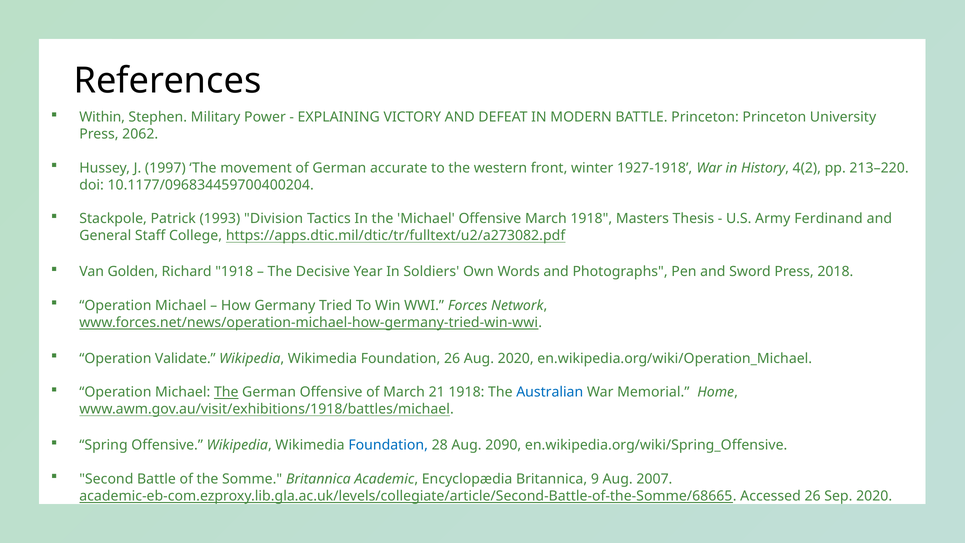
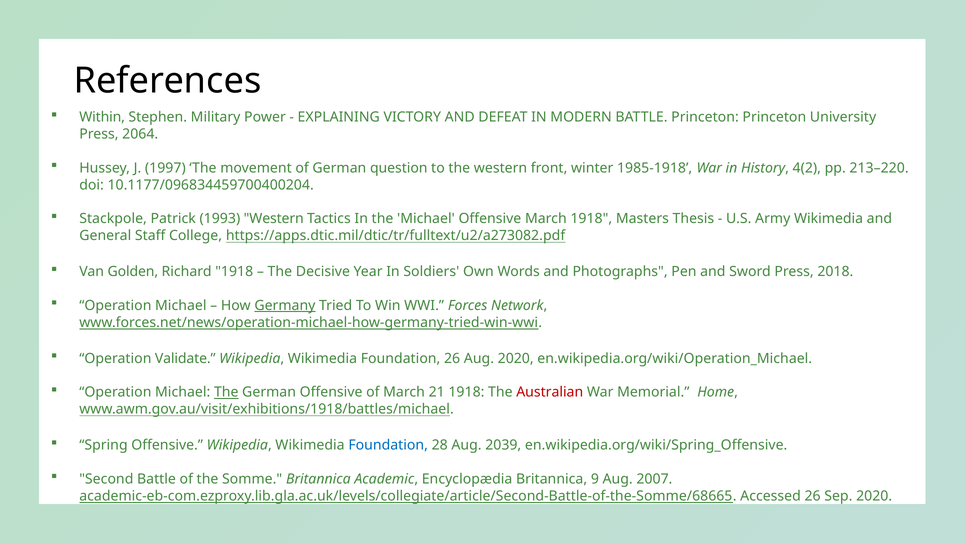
2062: 2062 -> 2064 (140, 134)
accurate: accurate -> question (399, 168)
1927-1918: 1927-1918 -> 1985-1918 (655, 168)
1993 Division: Division -> Western (274, 219)
Army Ferdinand: Ferdinand -> Wikimedia (829, 219)
Germany underline: none -> present (285, 305)
Australian colour: blue -> red (550, 392)
2090: 2090 -> 2039 (503, 445)
